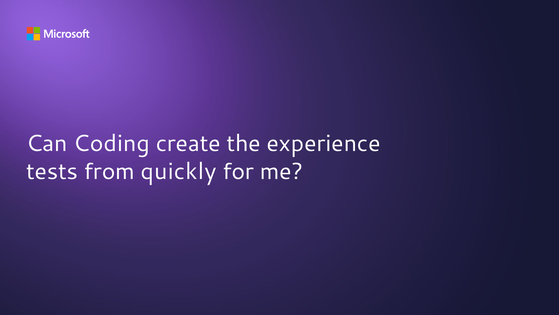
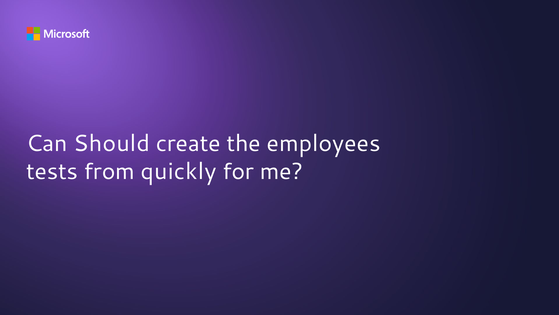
Coding: Coding -> Should (112, 143)
experience: experience -> employees (324, 143)
